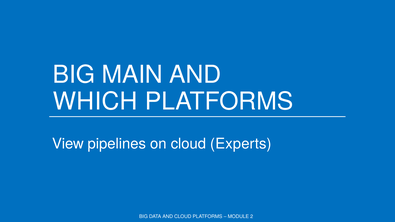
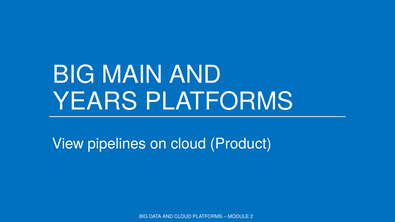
WHICH: WHICH -> YEARS (95, 102)
Experts: Experts -> Product (241, 144)
